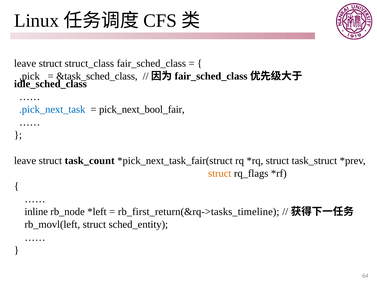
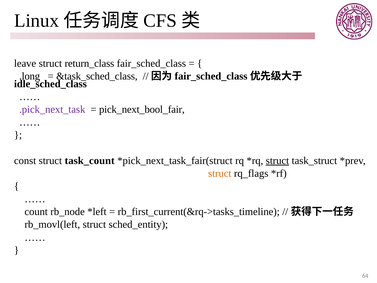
struct_class: struct_class -> return_class (89, 63)
.pick: .pick -> .long (30, 76)
.pick_next_task colour: blue -> purple (52, 109)
leave: leave -> const (25, 160)
struct underline: none -> present (277, 160)
inline: inline -> count (36, 212)
rb_first_return(&rq->tasks_timeline: rb_first_return(&rq->tasks_timeline -> rb_first_current(&rq->tasks_timeline (199, 212)
